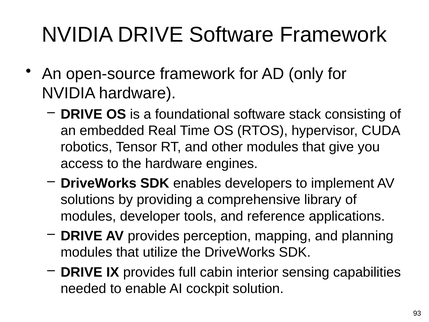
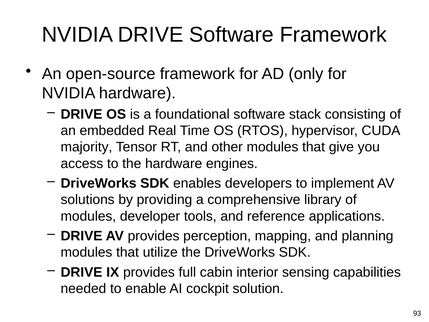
robotics: robotics -> majority (86, 147)
